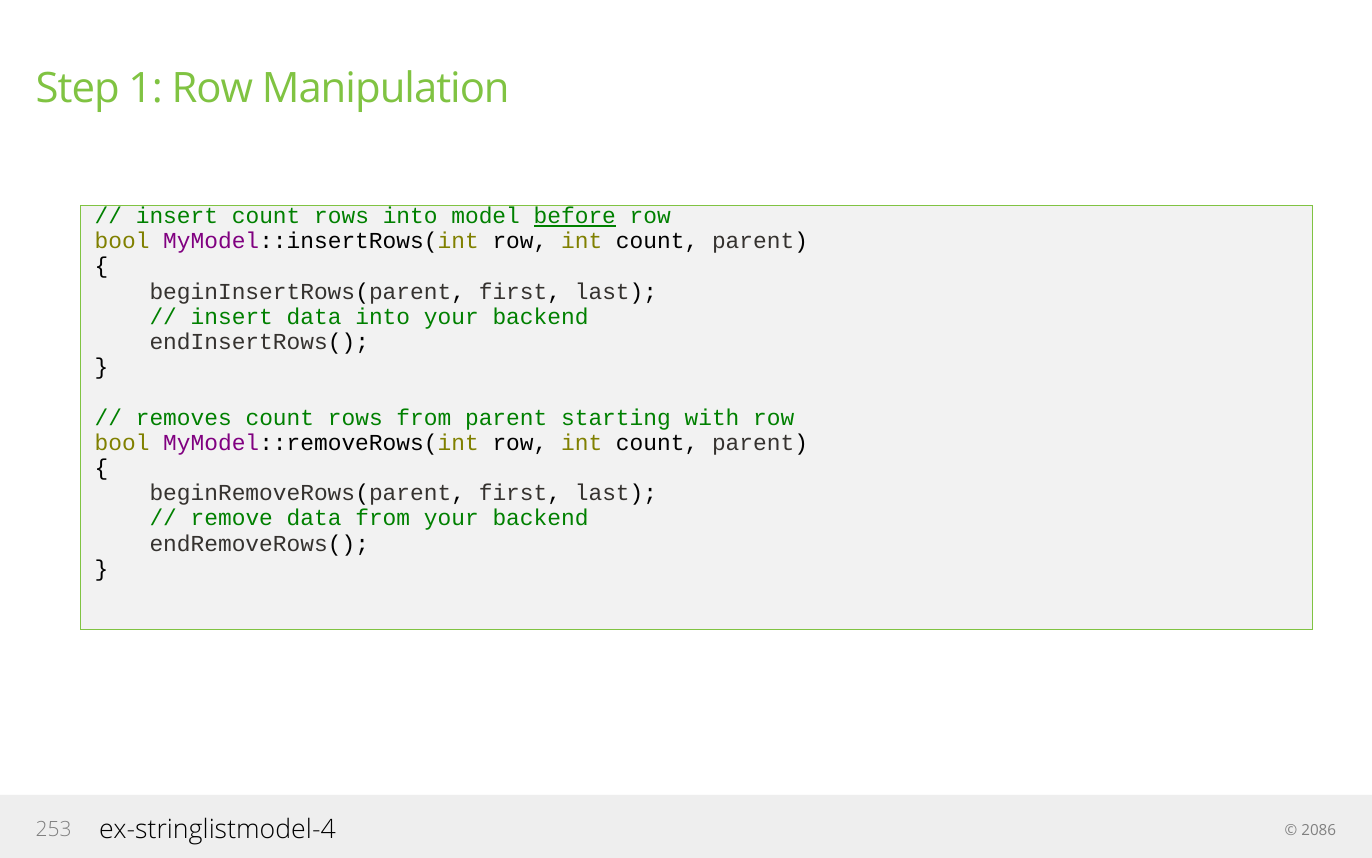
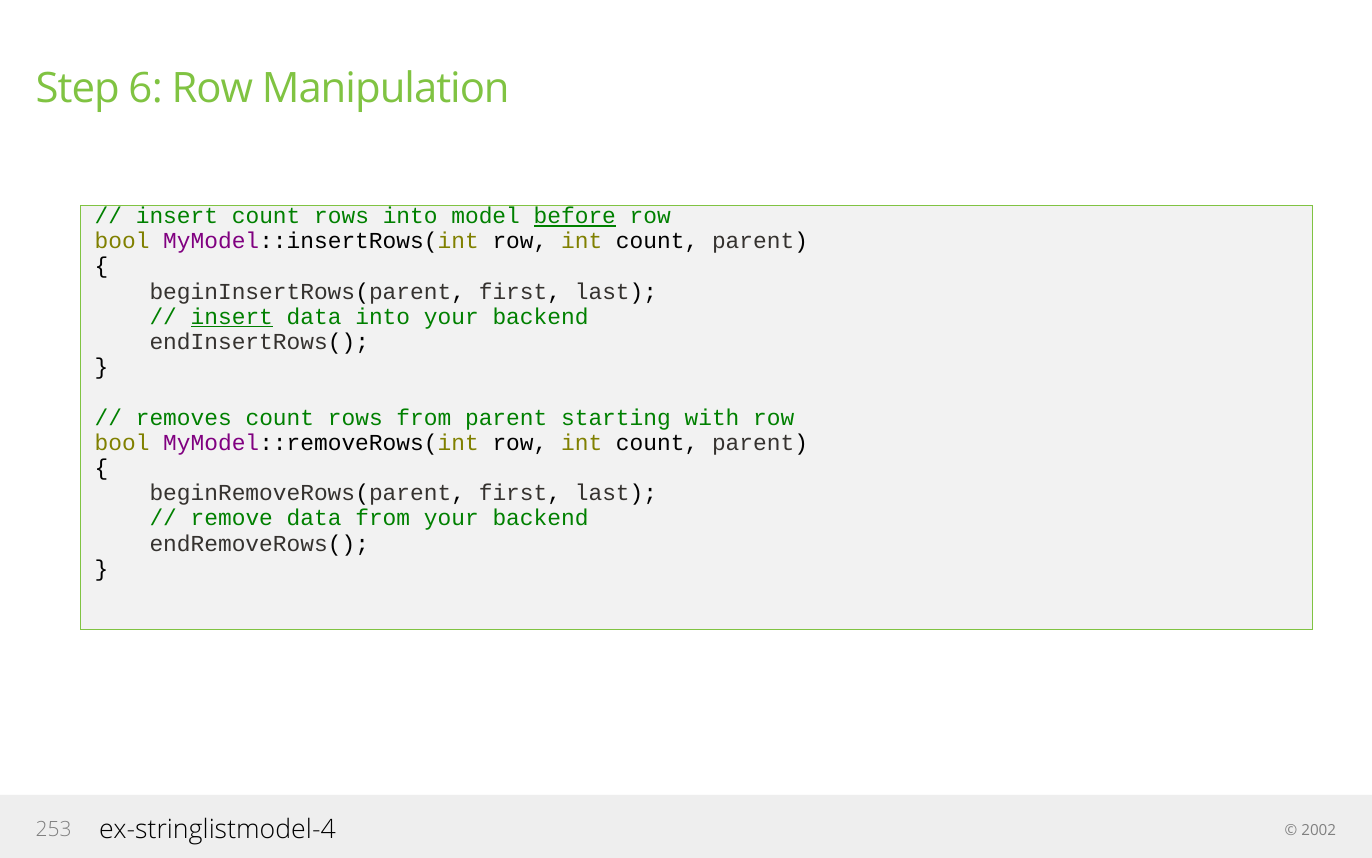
1: 1 -> 6 (146, 89)
insert underline: none -> present (232, 317)
2086: 2086 -> 2002 (1319, 830)
